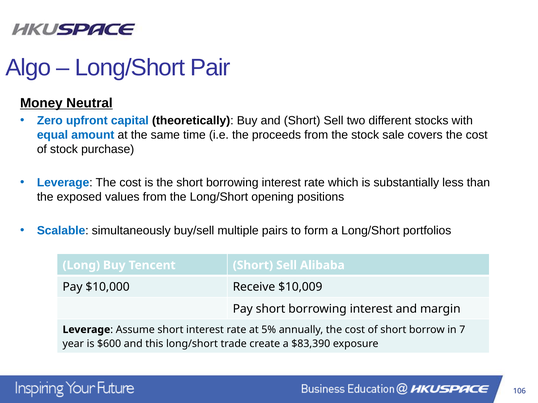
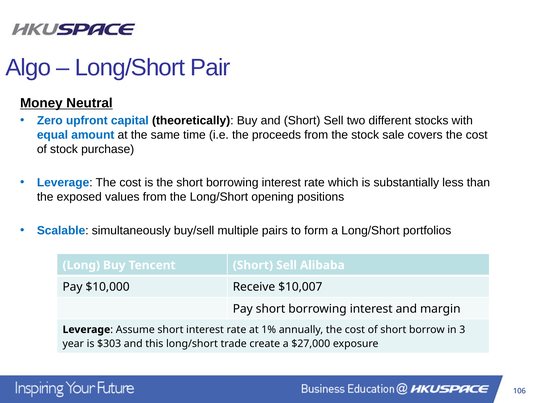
$10,009: $10,009 -> $10,007 (300, 287)
5%: 5% -> 1% (269, 330)
7: 7 -> 3 (462, 330)
$600: $600 -> $303 (109, 344)
$83,390: $83,390 -> $27,000 (311, 344)
